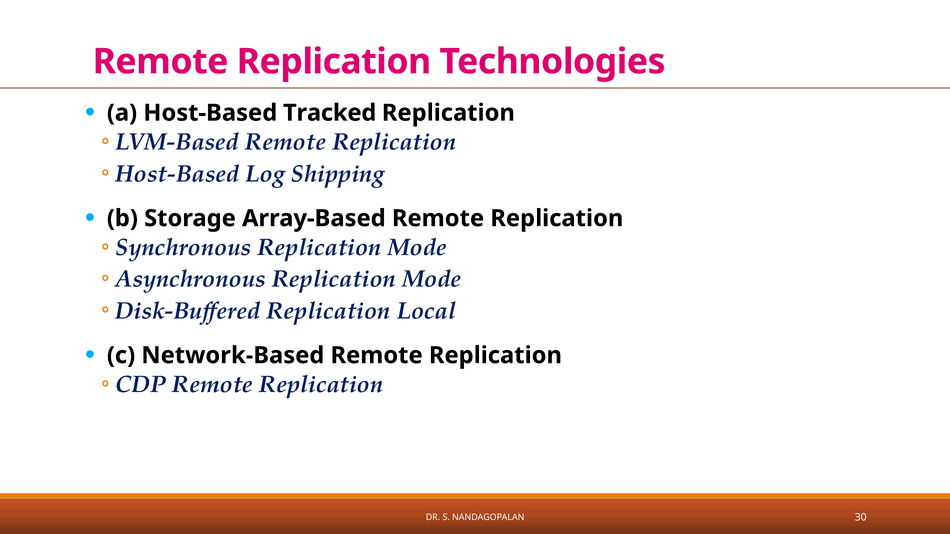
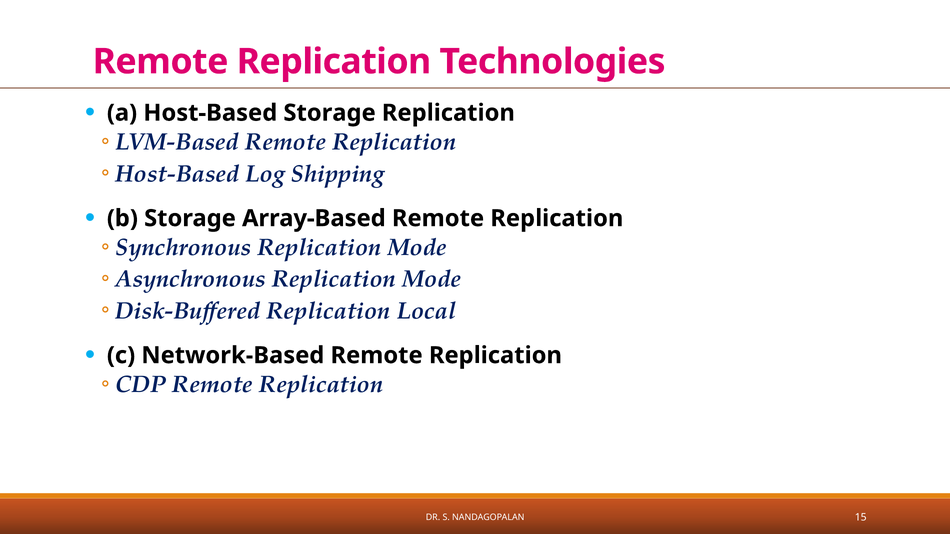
Host-Based Tracked: Tracked -> Storage (330, 113)
30: 30 -> 15 (861, 517)
